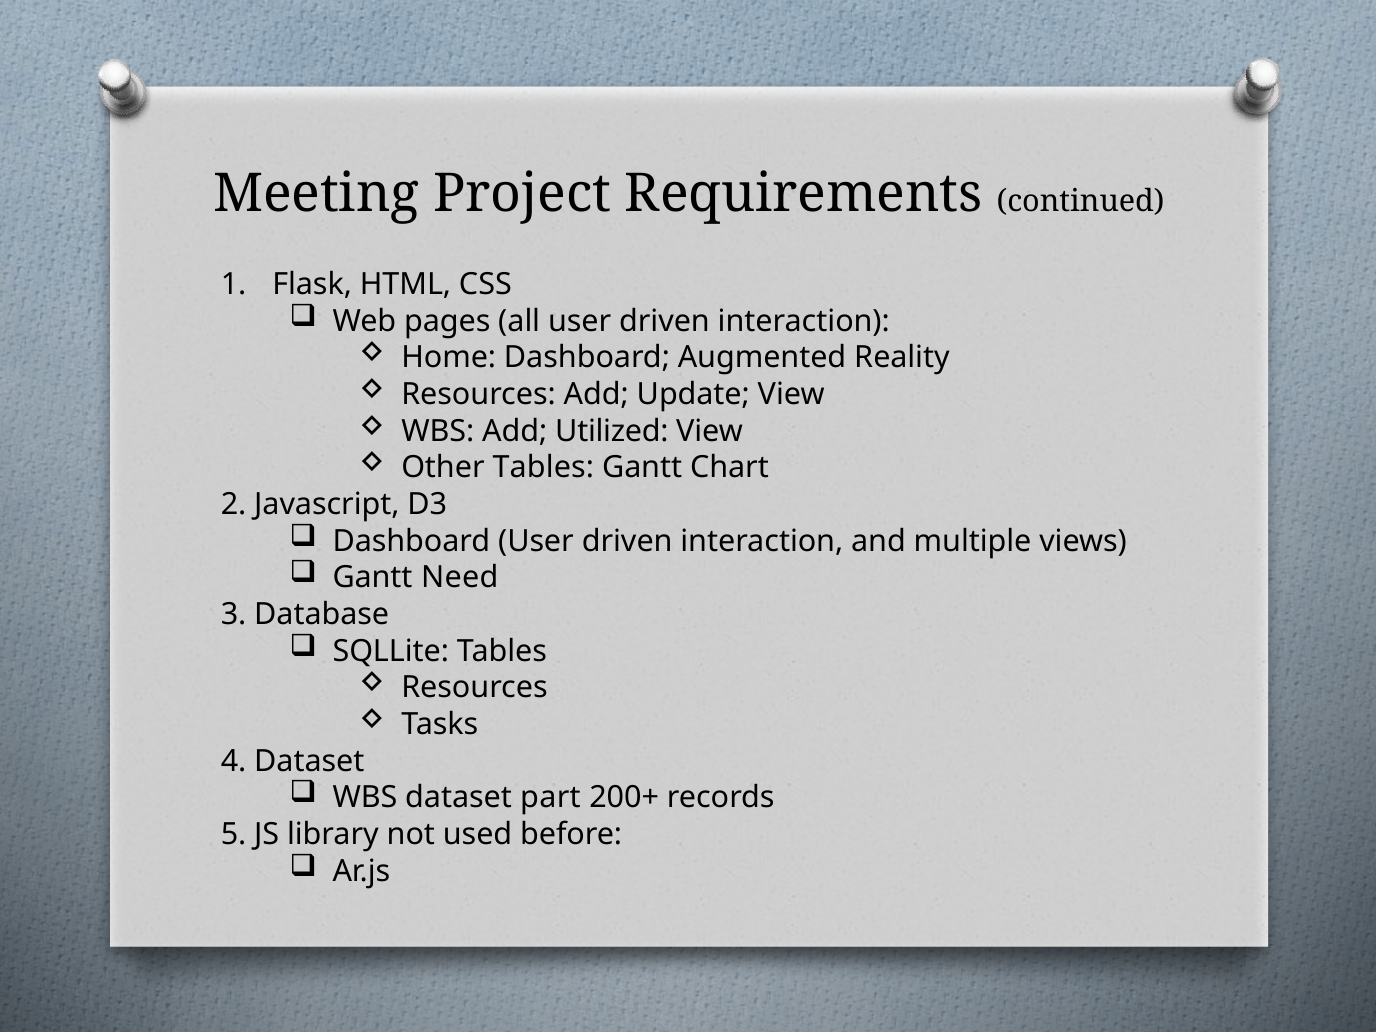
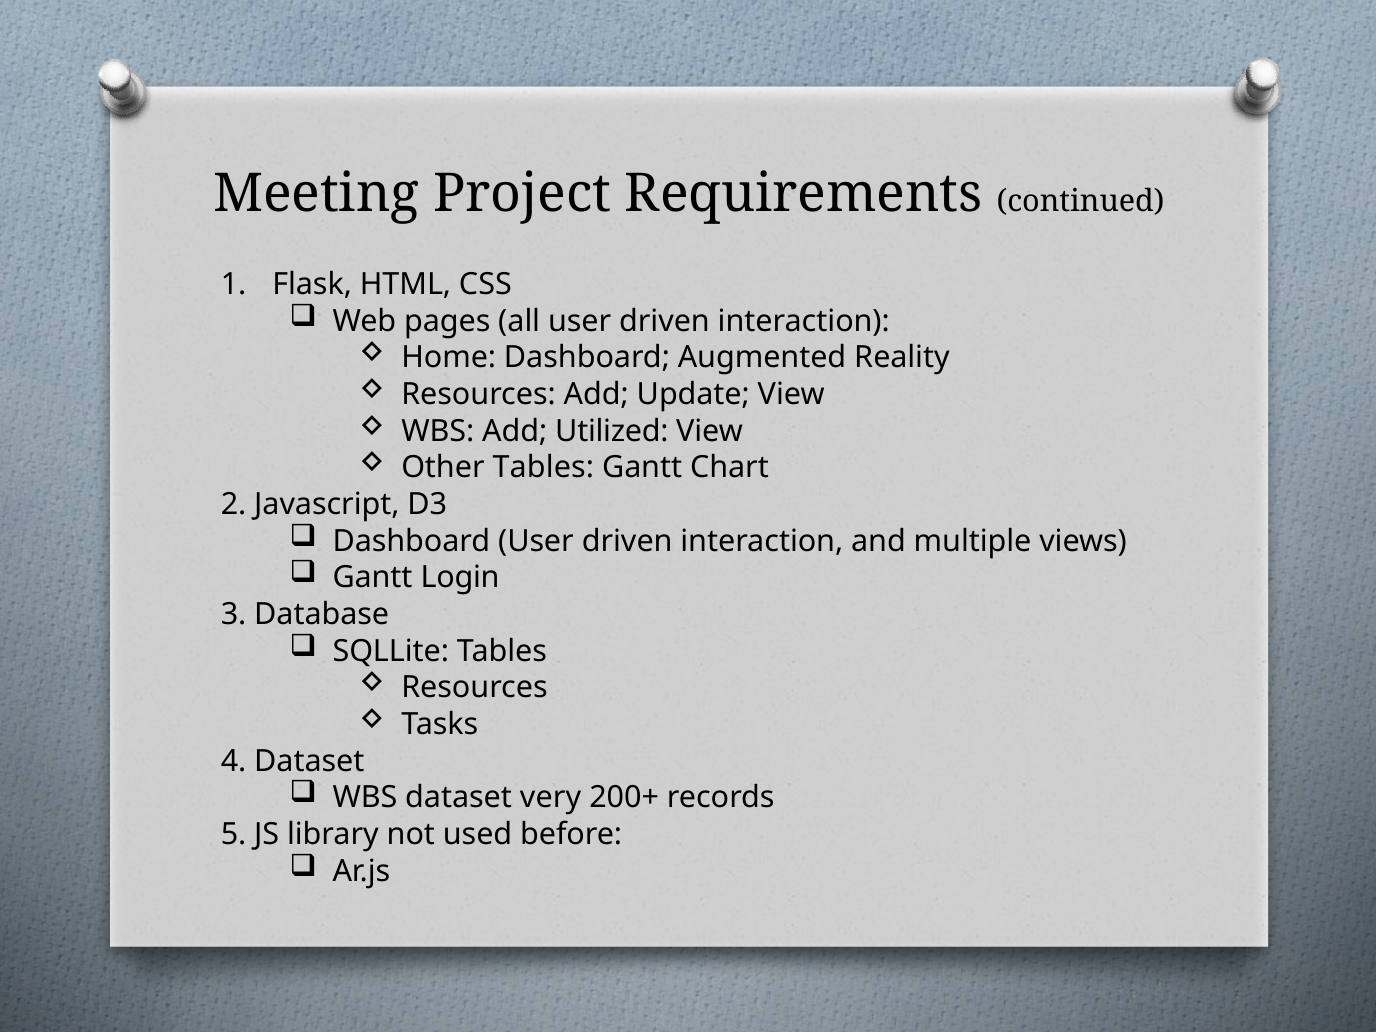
Need: Need -> Login (460, 578)
part: part -> very (551, 798)
